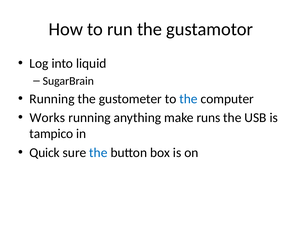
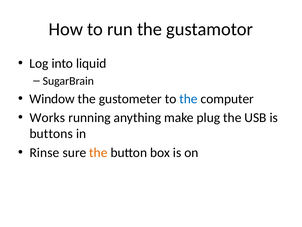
Running: Running -> Window (52, 99)
runs: runs -> plug (208, 117)
tampico: tampico -> buttons (51, 134)
Quick: Quick -> Rinse (44, 152)
the colour: blue -> orange (98, 152)
